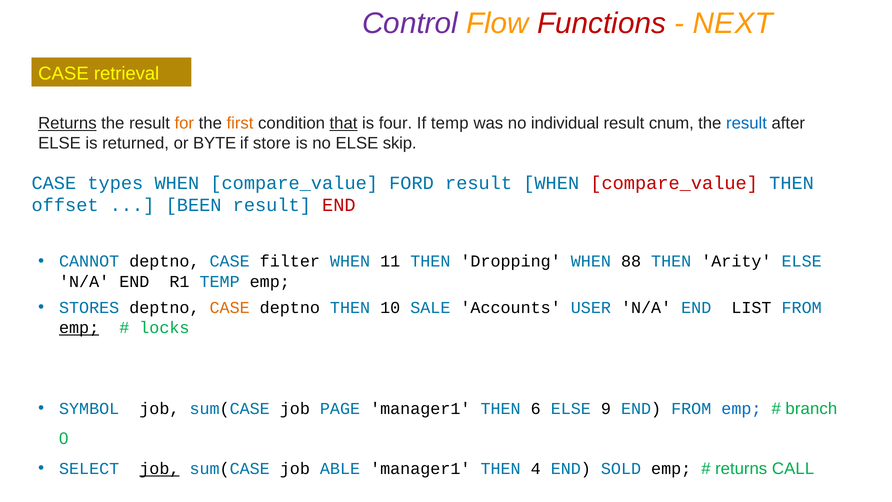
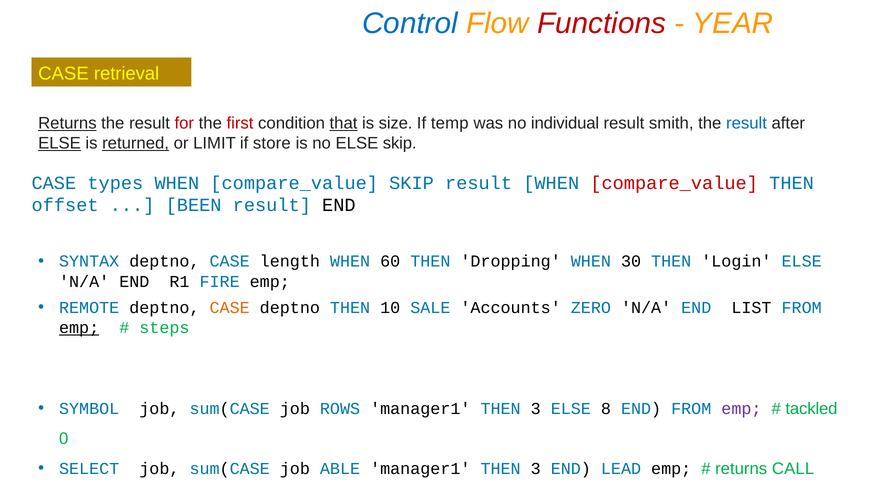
Control colour: purple -> blue (410, 23)
NEXT: NEXT -> YEAR (733, 23)
for colour: orange -> red (184, 123)
first colour: orange -> red (240, 123)
four: four -> size (396, 123)
cnum: cnum -> smith (671, 123)
ELSE underline: none -> present (59, 143)
returned underline: none -> present (136, 143)
BYTE: BYTE -> LIMIT (215, 143)
compare_value FORD: FORD -> SKIP (411, 183)
END colour: red -> black (339, 205)
CANNOT: CANNOT -> SYNTAX (89, 261)
filter: filter -> length (290, 261)
11: 11 -> 60 (390, 261)
88: 88 -> 30 (631, 261)
Arity: Arity -> Login (736, 261)
R1 TEMP: TEMP -> FIRE (220, 281)
STORES: STORES -> REMOTE (89, 307)
USER: USER -> ZERO (591, 307)
locks: locks -> steps (164, 328)
PAGE: PAGE -> ROWS (340, 408)
6: 6 -> 3 (536, 408)
9: 9 -> 8 (606, 408)
emp colour: blue -> purple (741, 408)
branch: branch -> tackled (811, 408)
job underline: present -> none (159, 468)
4: 4 -> 3 (536, 468)
SOLD: SOLD -> LEAD (621, 468)
